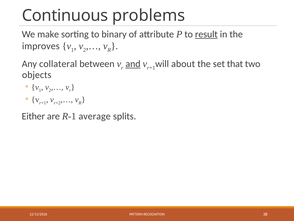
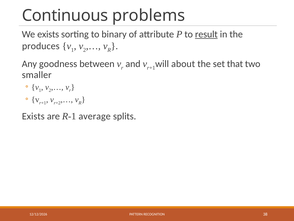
We make: make -> exists (48, 34)
improves: improves -> produces (41, 46)
collateral: collateral -> goodness (58, 64)
and underline: present -> none (133, 64)
objects: objects -> smaller (37, 75)
Either: Either -> Exists (33, 116)
